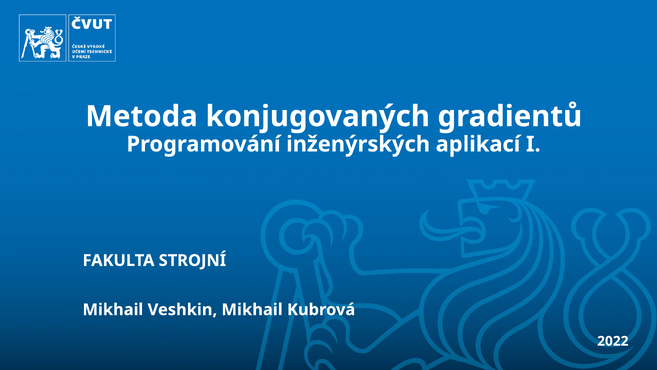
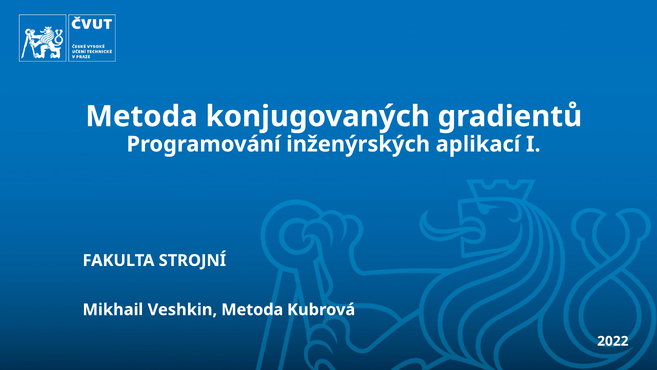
Veshkin Mikhail: Mikhail -> Metoda (252, 309)
